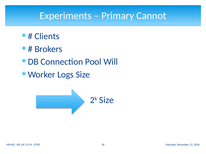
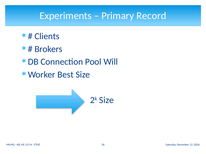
Cannot: Cannot -> Record (151, 16)
Logs: Logs -> Best (65, 75)
